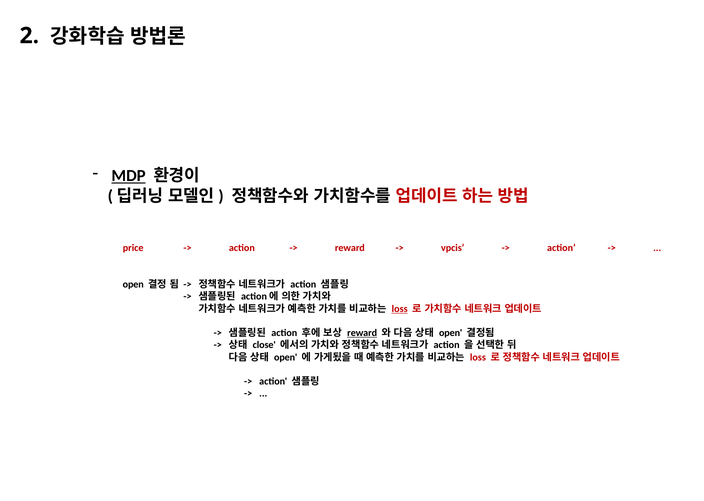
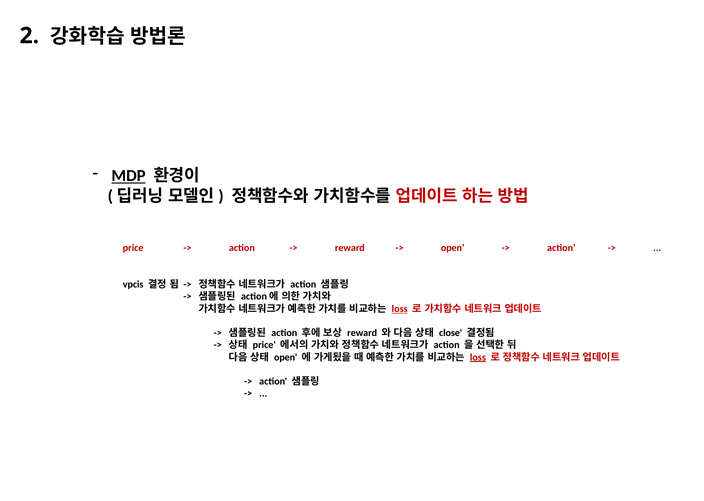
vpcis: vpcis -> open (453, 248)
open: open -> vpcis (133, 285)
reward underline: present -> none (362, 333)
open: open -> close (451, 333)
close: close -> price (264, 345)
loss underline: none -> present (478, 357)
